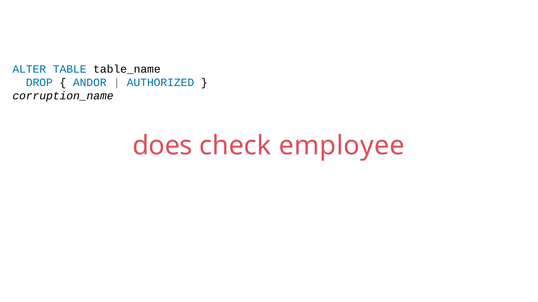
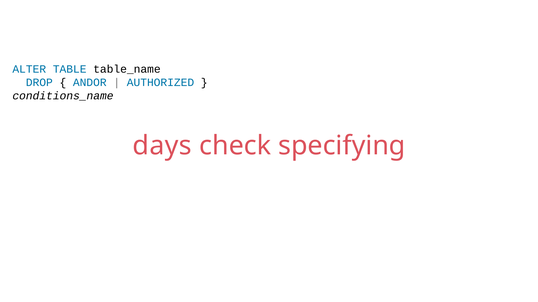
corruption_name: corruption_name -> conditions_name (63, 96)
does: does -> days (162, 146)
employee: employee -> specifying (342, 146)
